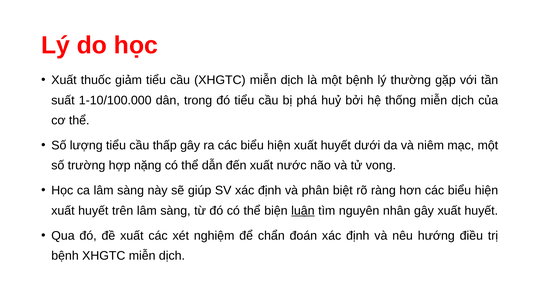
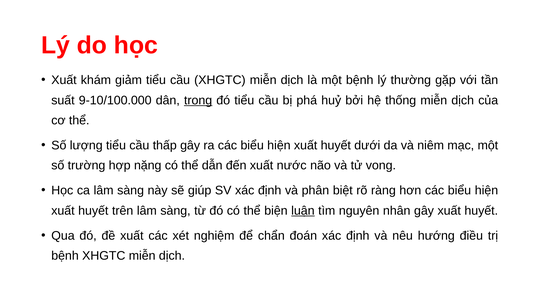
thuốc: thuốc -> khám (96, 80)
1-10/100.000: 1-10/100.000 -> 9-10/100.000 (115, 100)
trong underline: none -> present (198, 100)
